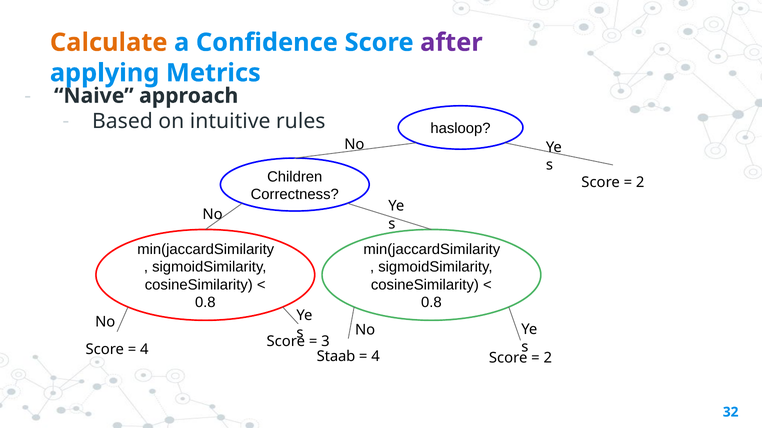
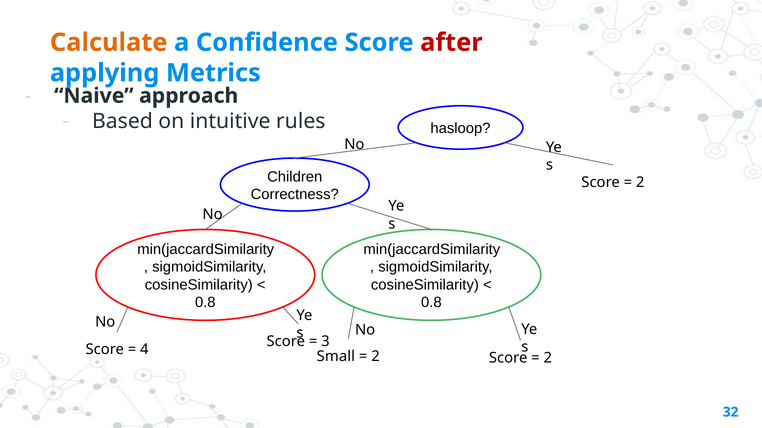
after colour: purple -> red (451, 43)
Staab: Staab -> Small (336, 357)
4: 4 -> 2 (376, 357)
